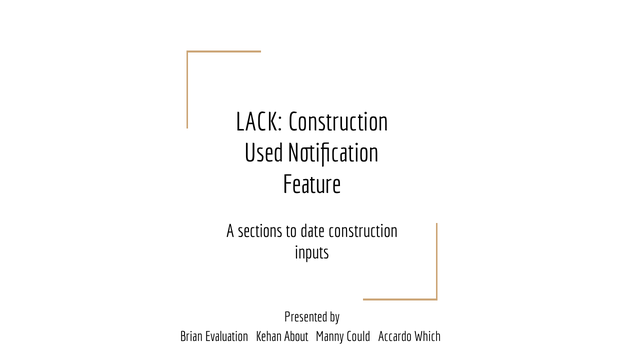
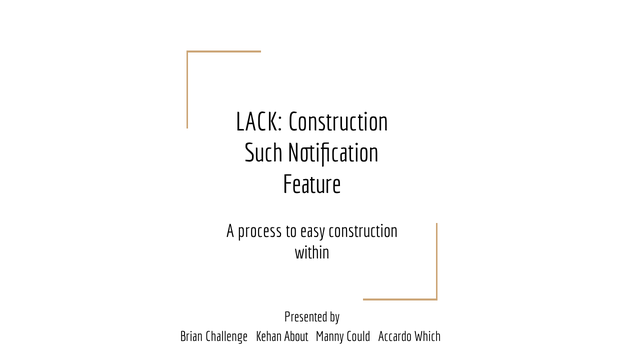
Used: Used -> Such (264, 153)
sections: sections -> process (260, 231)
date: date -> easy (313, 231)
inputs: inputs -> within (312, 253)
Evaluation: Evaluation -> Challenge (227, 336)
